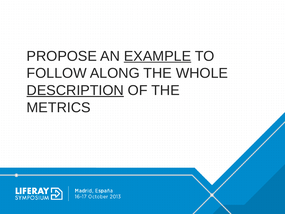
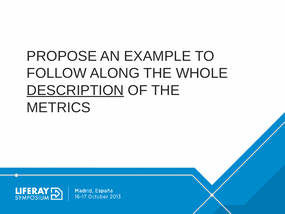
EXAMPLE underline: present -> none (157, 56)
